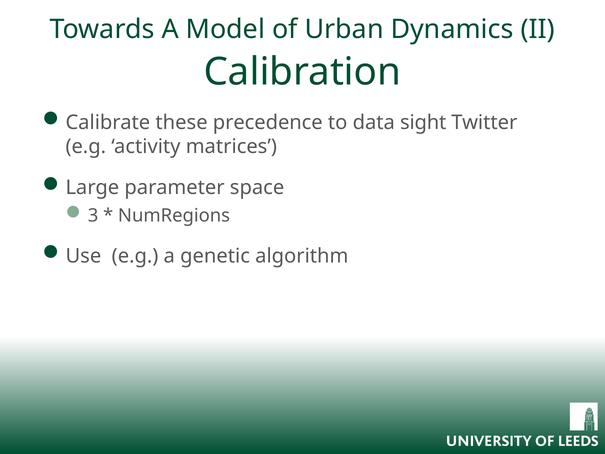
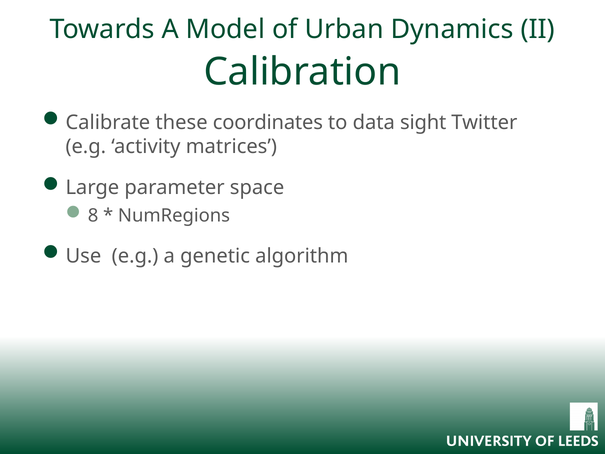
precedence: precedence -> coordinates (268, 122)
3: 3 -> 8 (93, 216)
